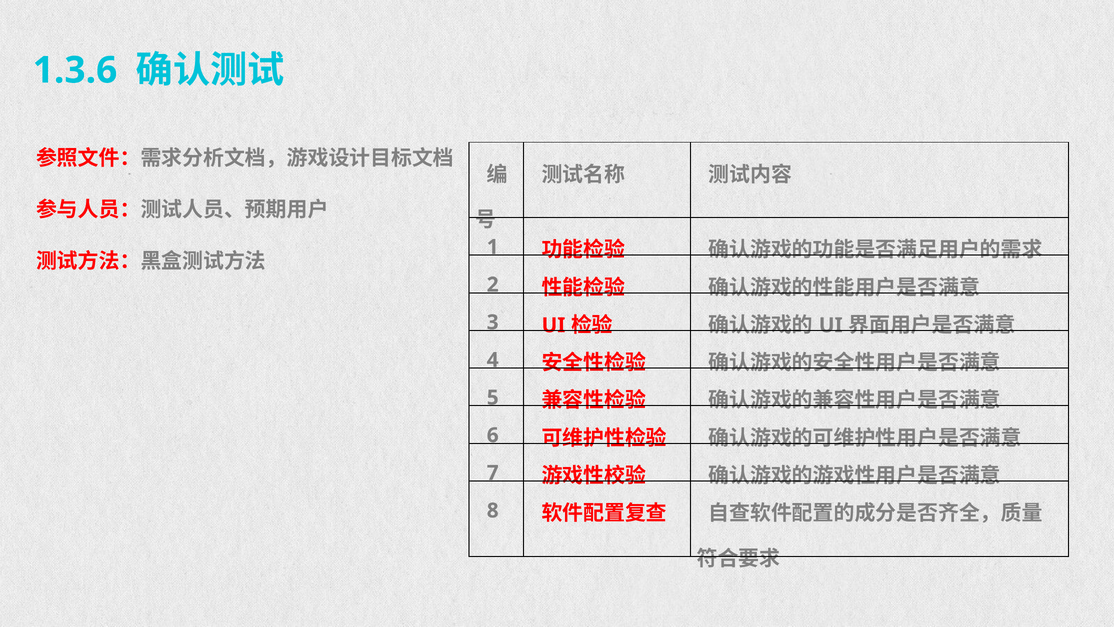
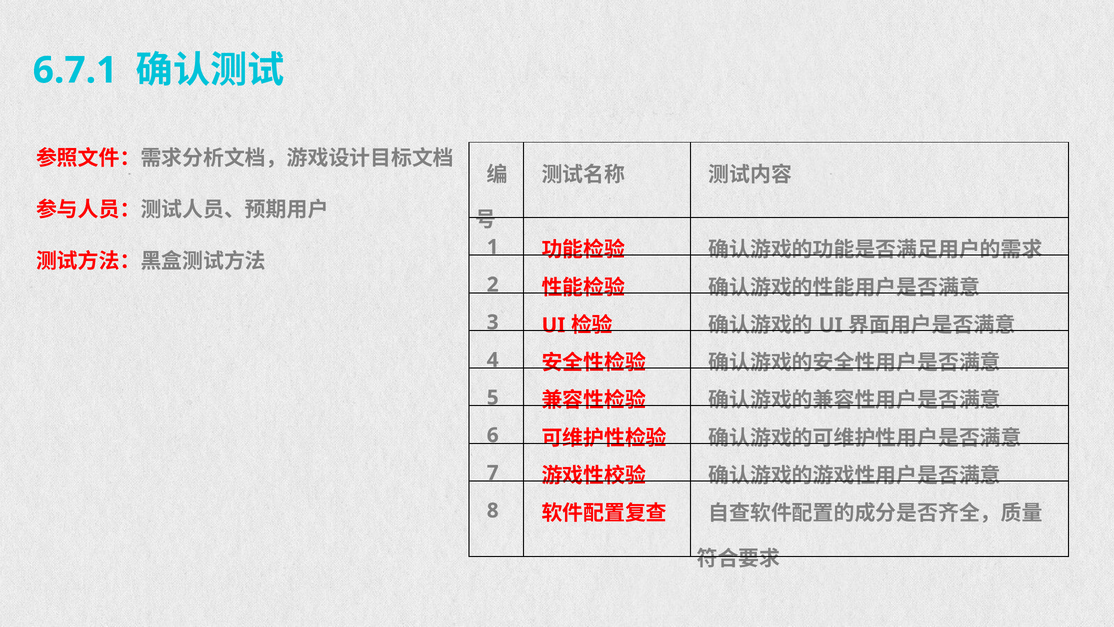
1.3.6: 1.3.6 -> 6.7.1 (75, 70)
